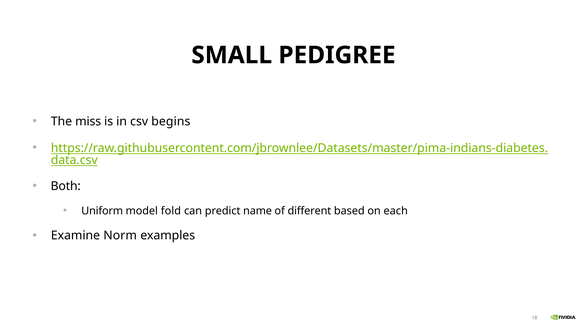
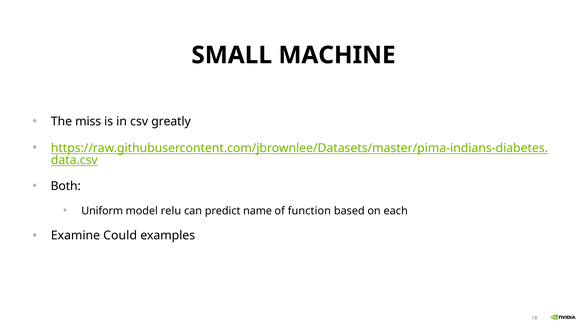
PEDIGREE: PEDIGREE -> MACHINE (337, 55)
begins: begins -> greatly (171, 121)
fold: fold -> relu (171, 211)
different: different -> function (309, 211)
Norm: Norm -> Could (120, 236)
